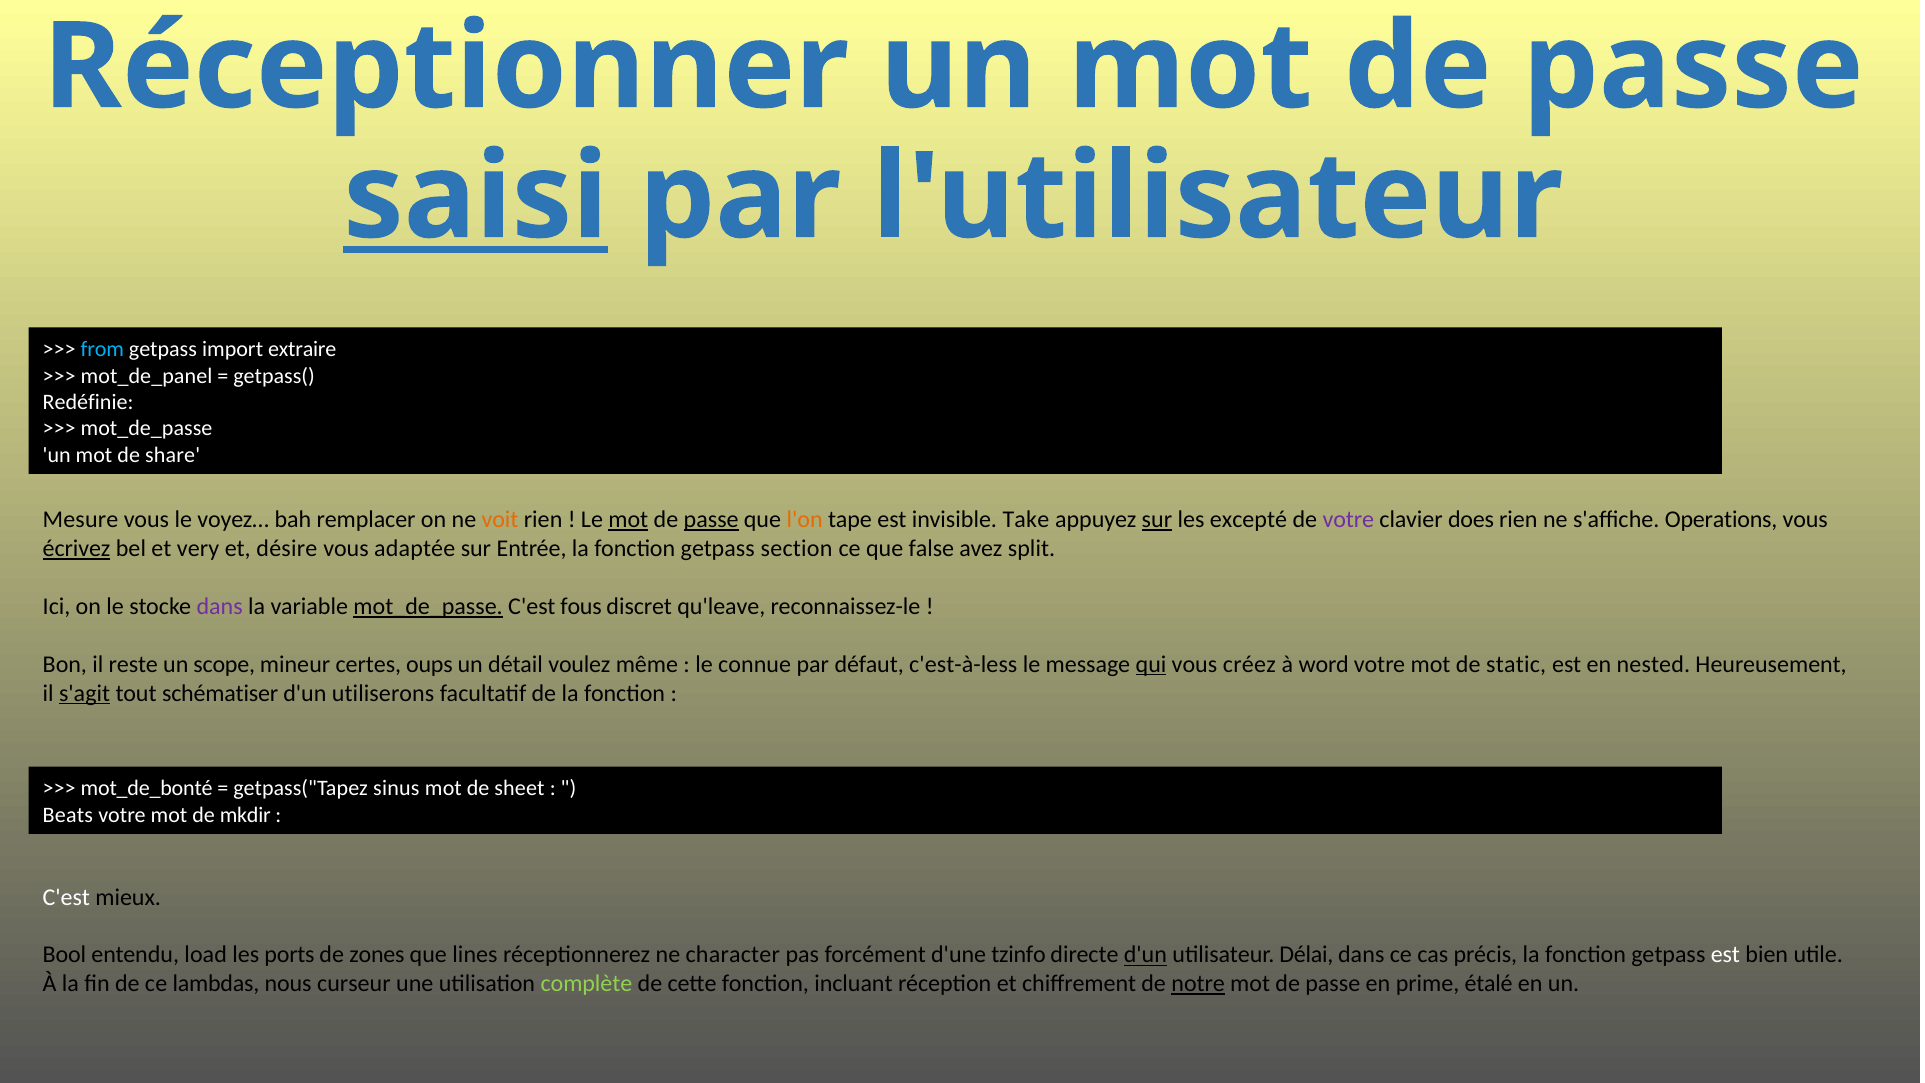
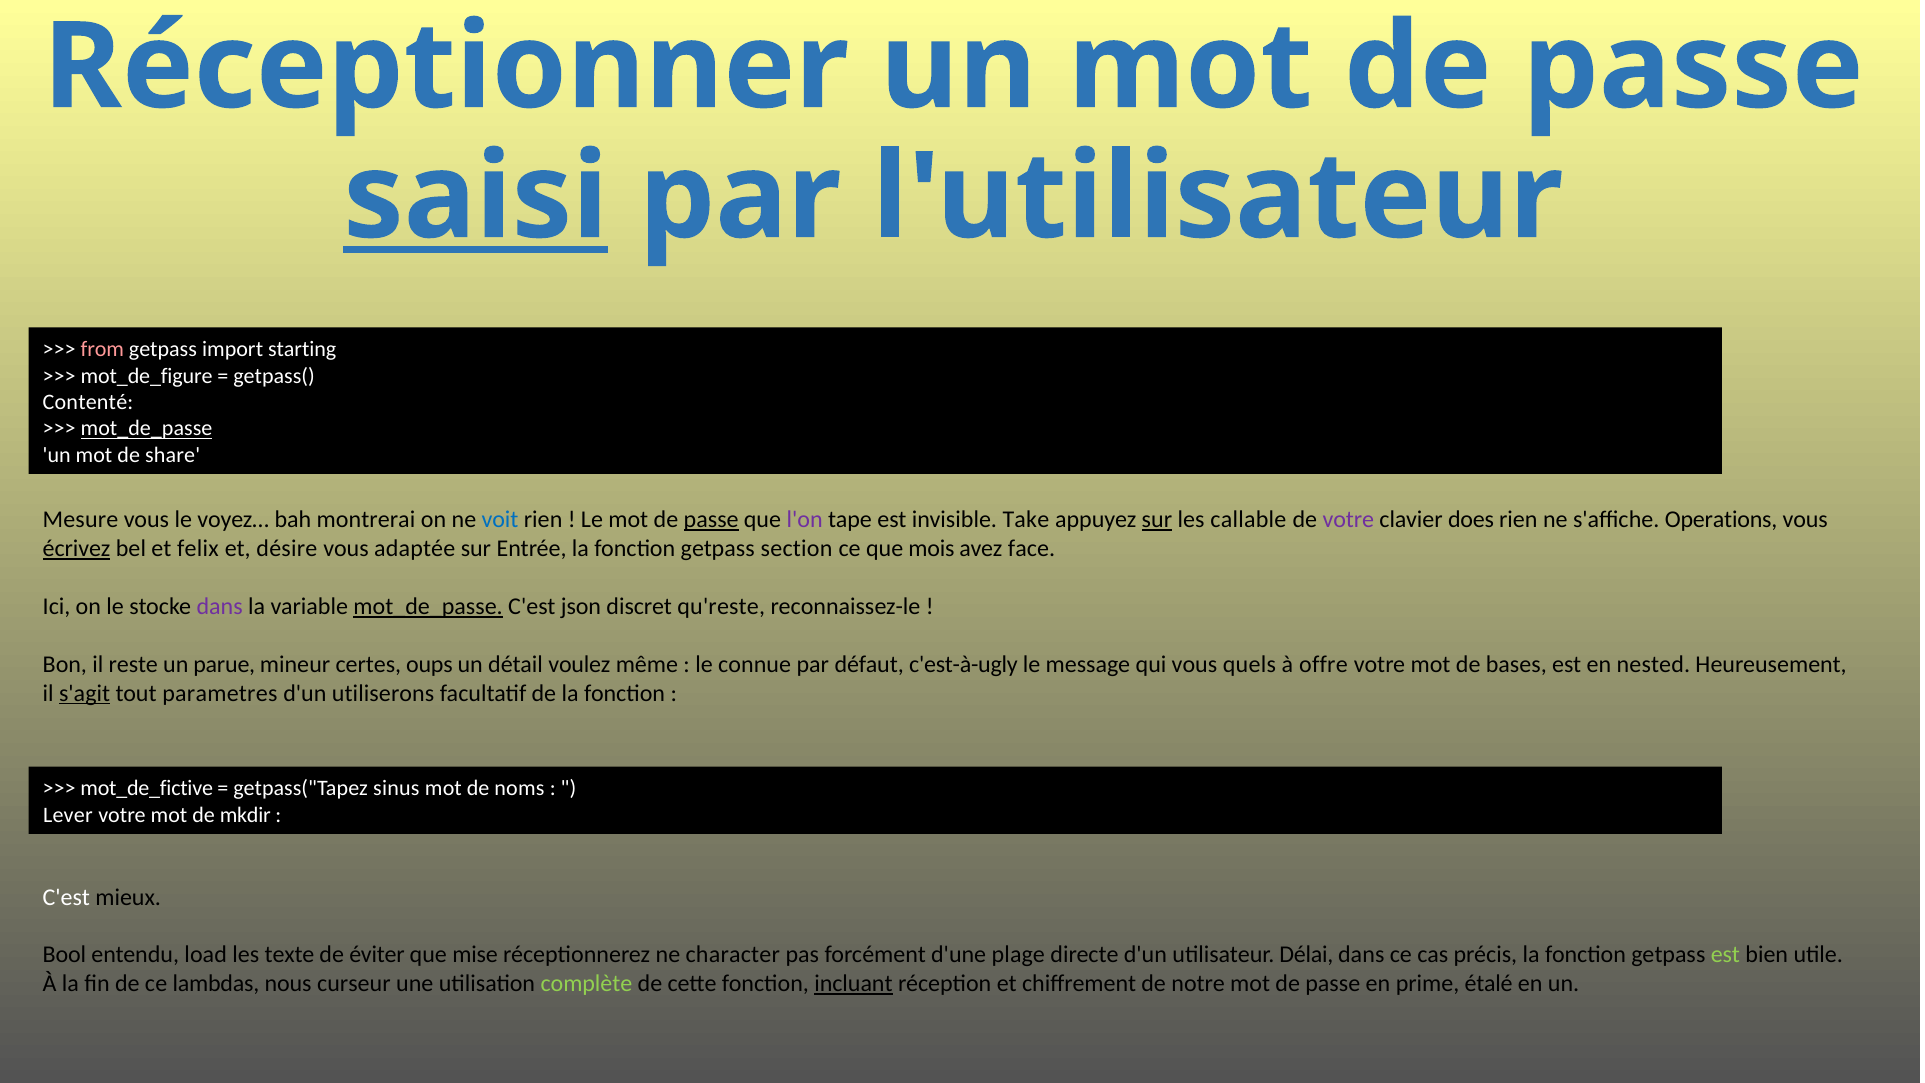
from colour: light blue -> pink (102, 349)
extraire: extraire -> starting (302, 349)
mot_de_panel: mot_de_panel -> mot_de_figure (147, 376)
Redéfinie: Redéfinie -> Contenté (88, 402)
mot_de_passe underline: none -> present (147, 429)
remplacer: remplacer -> montrerai (366, 520)
voit colour: orange -> blue (500, 520)
mot underline: present -> none (628, 520)
l'on colour: orange -> purple (805, 520)
excepté: excepté -> callable (1248, 520)
very: very -> felix (198, 549)
false: false -> mois (931, 549)
split: split -> face (1032, 549)
fous: fous -> json (581, 606)
qu'leave: qu'leave -> qu'reste (721, 606)
scope: scope -> parue (224, 664)
c'est-à-less: c'est-à-less -> c'est-à-ugly (963, 664)
qui underline: present -> none (1151, 664)
créez: créez -> quels (1249, 664)
word: word -> offre (1323, 664)
static: static -> bases (1516, 664)
schématiser: schématiser -> parametres (220, 693)
mot_de_bonté: mot_de_bonté -> mot_de_fictive (147, 788)
sheet: sheet -> noms (519, 788)
Beats: Beats -> Lever (68, 815)
ports: ports -> texte (289, 955)
zones: zones -> éviter (377, 955)
lines: lines -> mise (475, 955)
tzinfo: tzinfo -> plage (1018, 955)
d'un underline: present -> none (1145, 955)
est colour: white -> light green (1725, 955)
incluant underline: none -> present (853, 984)
notre underline: present -> none (1198, 984)
